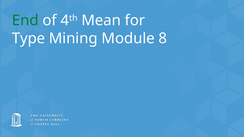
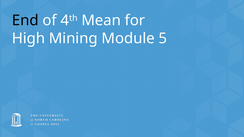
End colour: green -> black (25, 21)
Type: Type -> High (28, 38)
Module 8: 8 -> 5 (163, 38)
